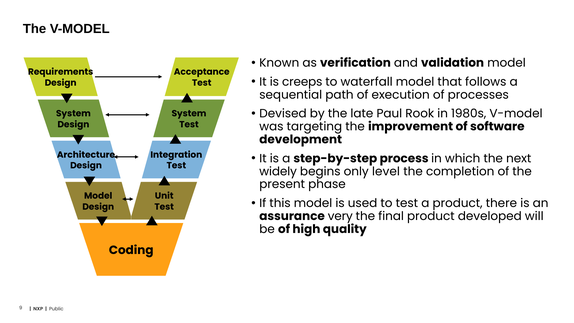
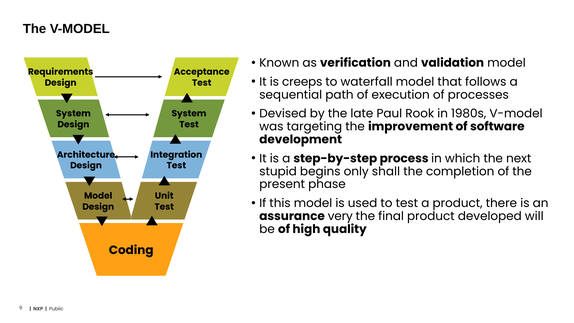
widely: widely -> stupid (278, 171)
level: level -> shall (386, 171)
